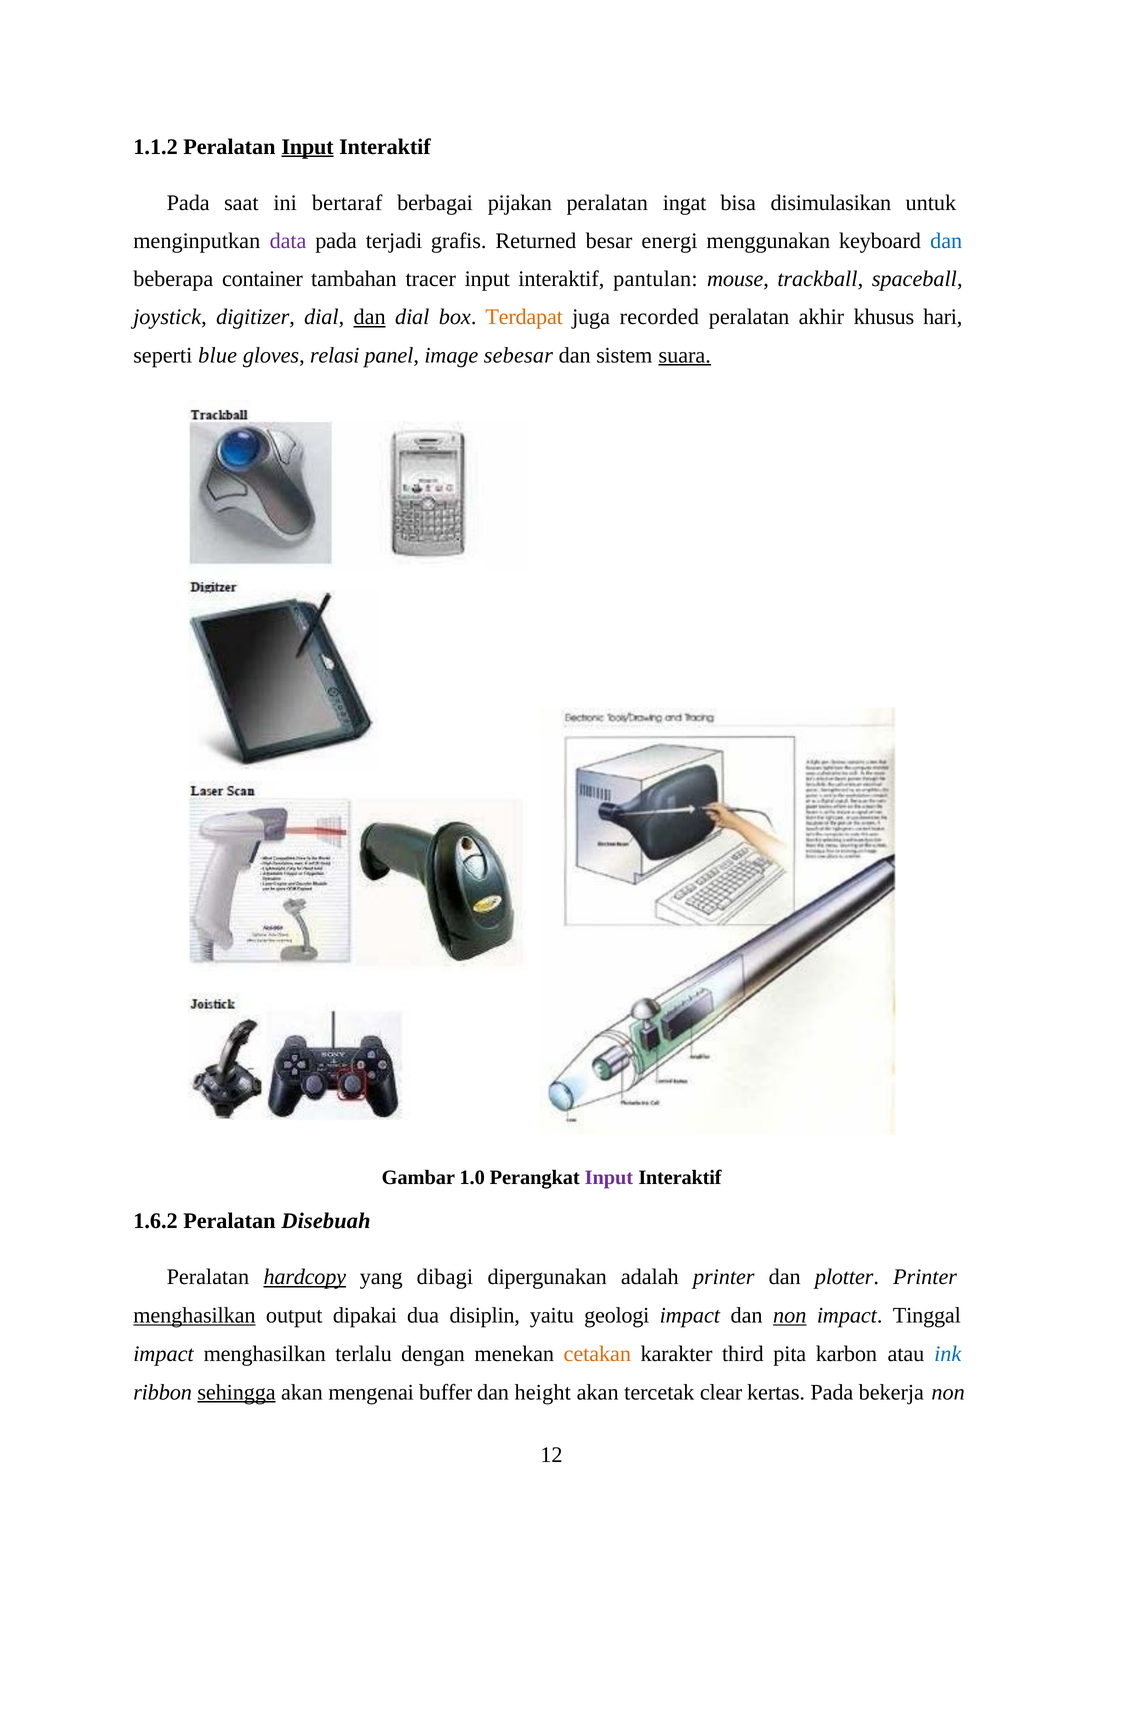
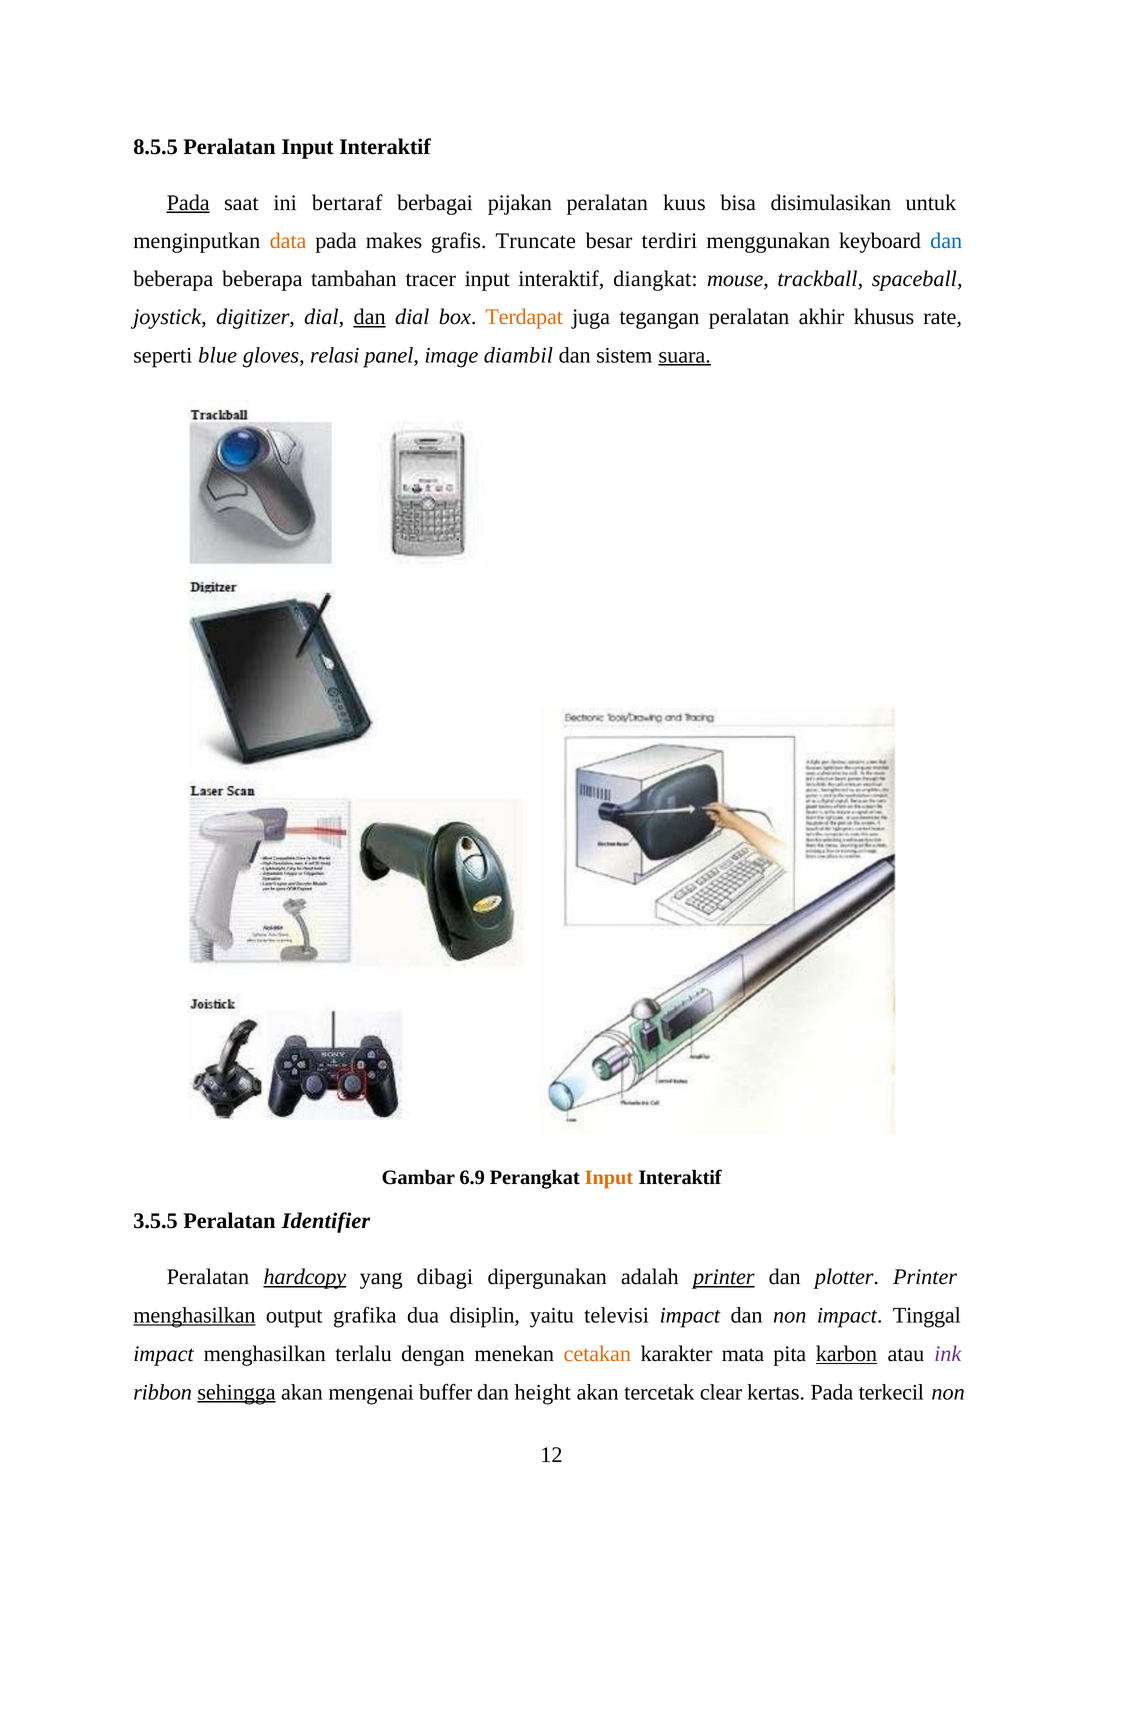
1.1.2: 1.1.2 -> 8.5.5 (156, 147)
Input underline: present -> none (307, 147)
Pada underline: none -> present (188, 203)
ingat: ingat -> kuus (684, 203)
data colour: purple -> orange (288, 241)
terjadi: terjadi -> makes (394, 241)
Returned: Returned -> Truncate (536, 241)
energi: energi -> terdiri (669, 241)
beberapa container: container -> beberapa (262, 279)
pantulan: pantulan -> diangkat (655, 279)
recorded: recorded -> tegangan (659, 317)
hari: hari -> rate (943, 317)
sebesar: sebesar -> diambil (518, 355)
1.0: 1.0 -> 6.9 (472, 1178)
Input colour: purple -> orange (609, 1178)
1.6.2: 1.6.2 -> 3.5.5 (156, 1221)
Disebuah: Disebuah -> Identifier (326, 1221)
printer underline: none -> present (724, 1277)
dipakai: dipakai -> grafika (365, 1316)
geologi: geologi -> televisi (617, 1316)
non underline: present -> none (790, 1316)
third: third -> mata (743, 1354)
karbon underline: none -> present (846, 1354)
ink colour: blue -> purple (948, 1354)
bekerja: bekerja -> terkecil (891, 1393)
